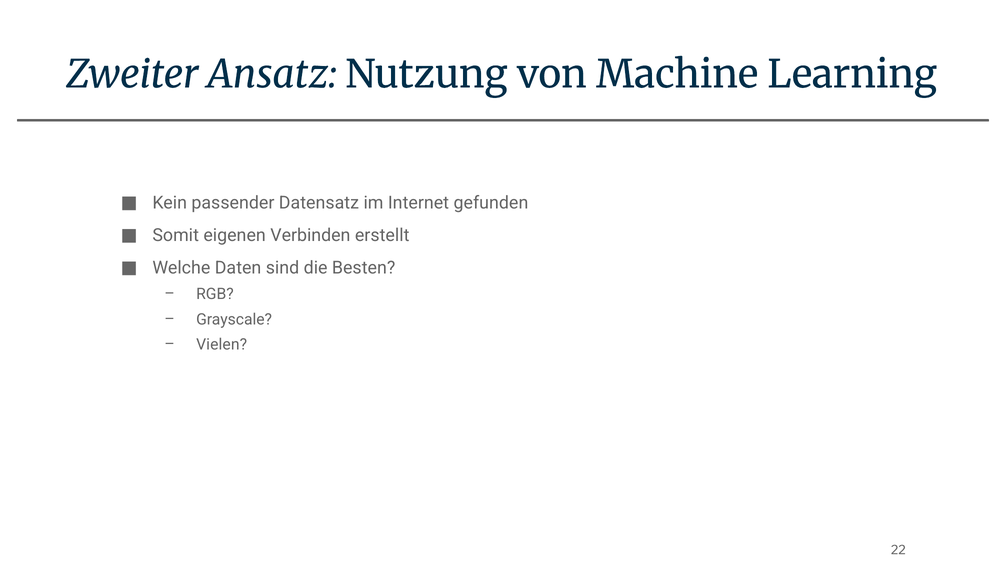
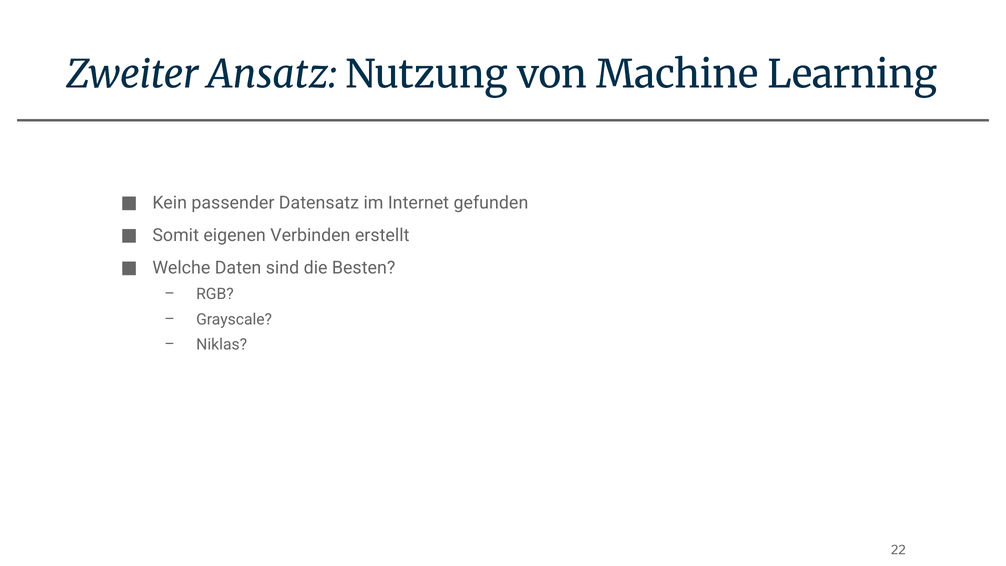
Vielen: Vielen -> Niklas (222, 344)
